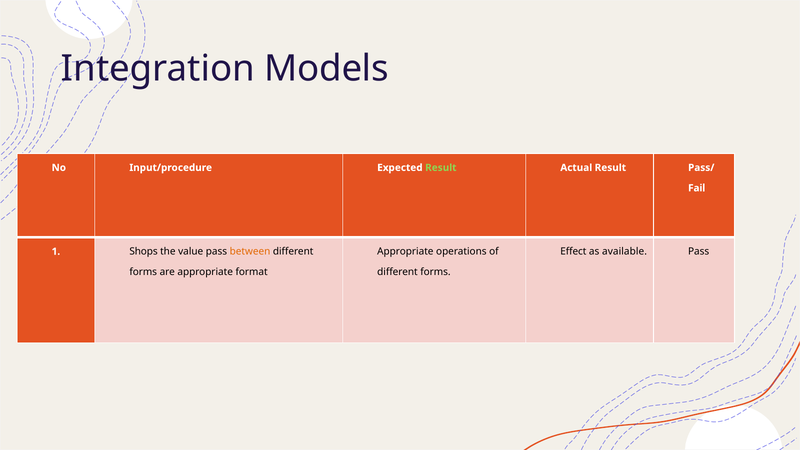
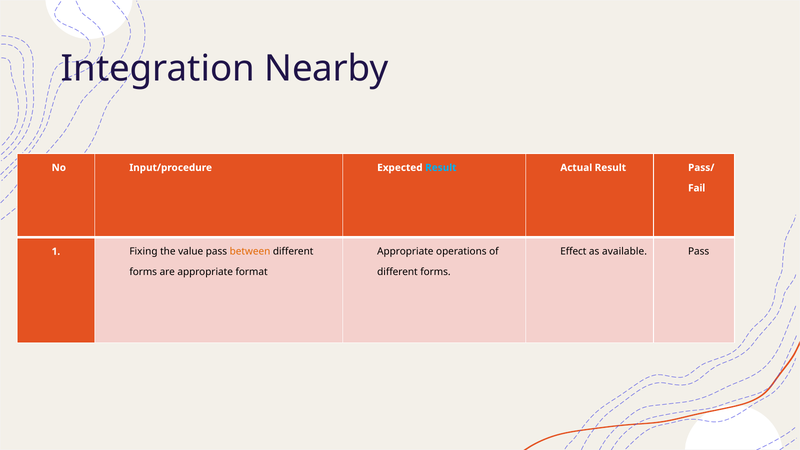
Models: Models -> Nearby (327, 69)
Result colour: light green -> light blue (441, 168)
Shops: Shops -> Fixing (143, 251)
